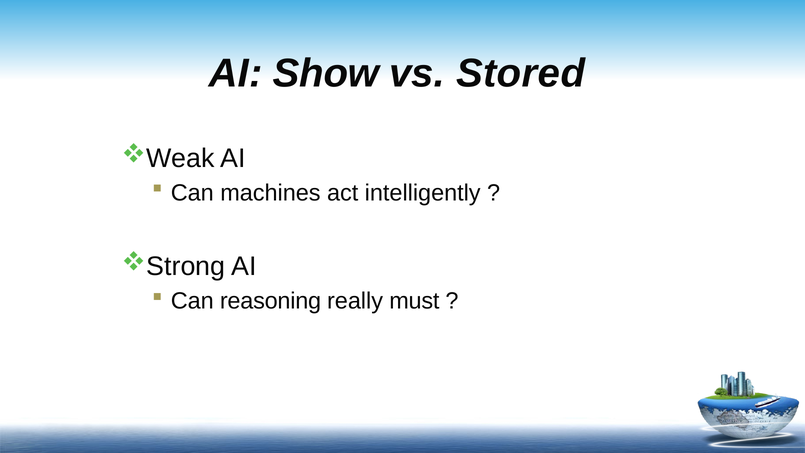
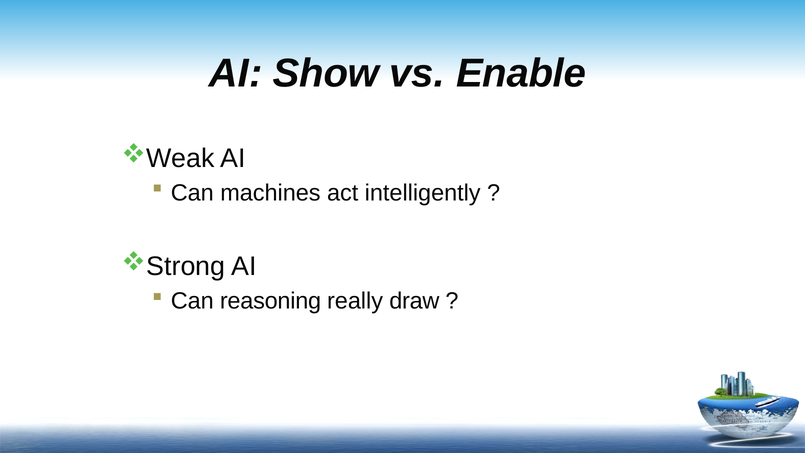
Stored: Stored -> Enable (521, 73)
must: must -> draw (414, 301)
